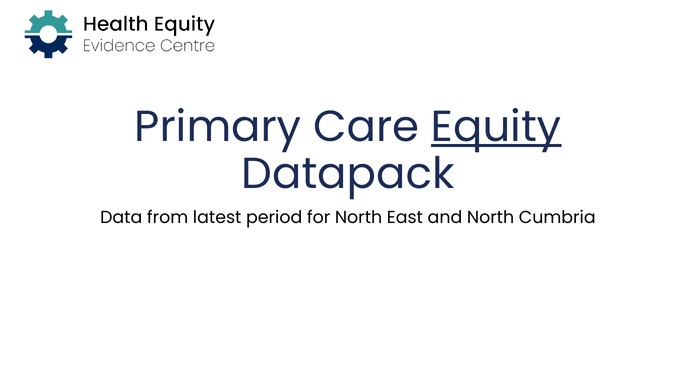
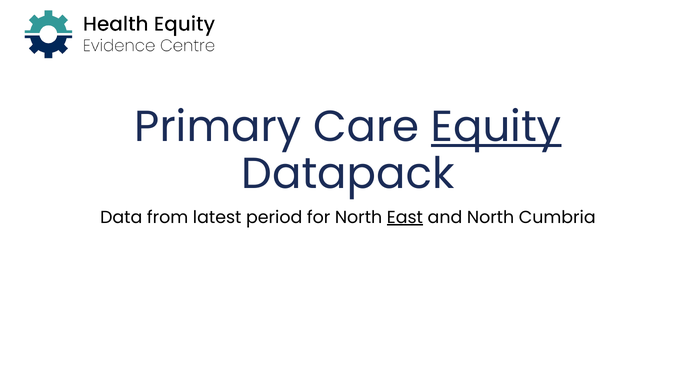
East underline: none -> present (405, 218)
